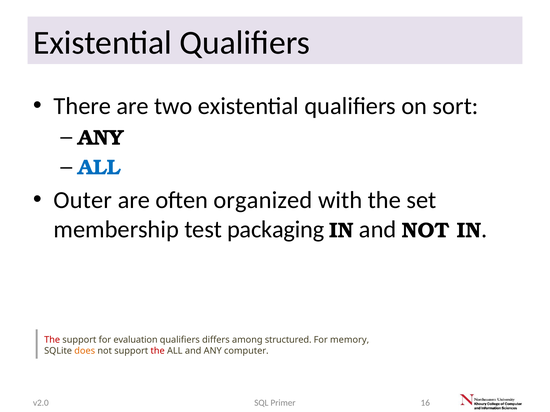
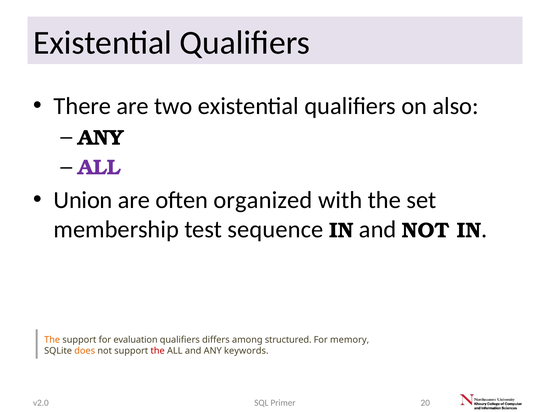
sort: sort -> also (456, 106)
ALL colour: blue -> purple (99, 168)
Outer: Outer -> Union (83, 200)
packaging: packaging -> sequence (275, 230)
The colour: red -> orange (52, 340)
computer: computer -> keywords (246, 351)
16: 16 -> 20 (425, 403)
